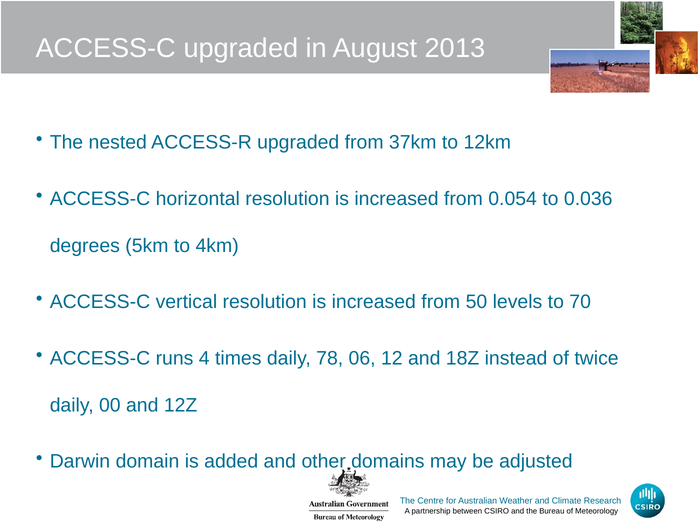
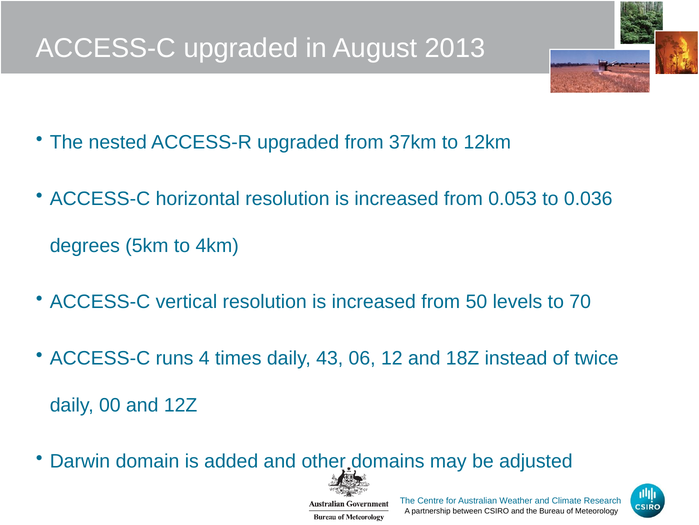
0.054: 0.054 -> 0.053 (513, 199)
78: 78 -> 43 (330, 358)
